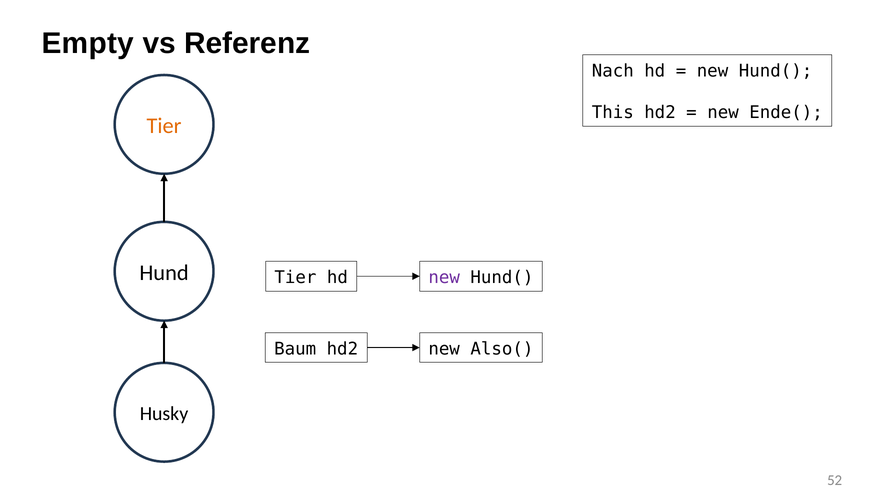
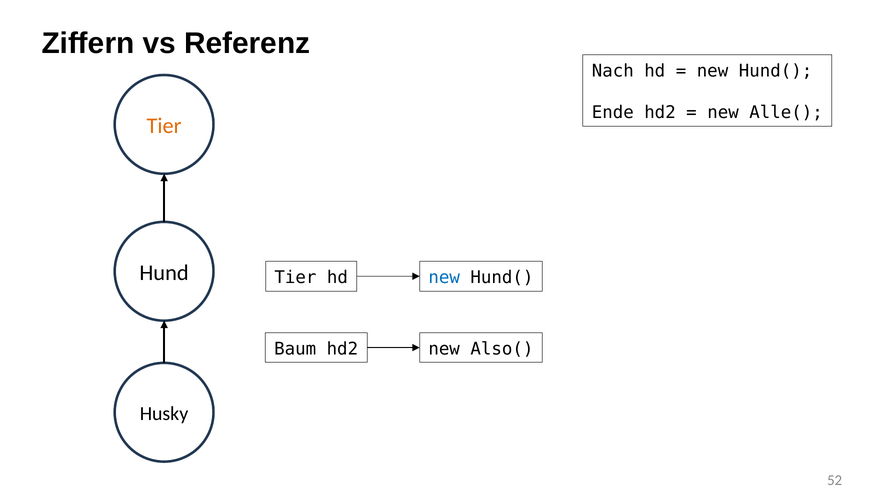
Empty: Empty -> Ziffern (88, 44)
This: This -> Ende (613, 113)
Ende(: Ende( -> Alle( (786, 113)
new colour: purple -> blue (444, 278)
